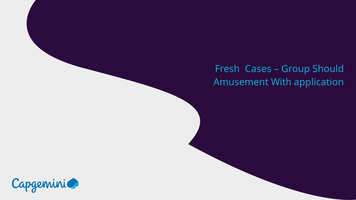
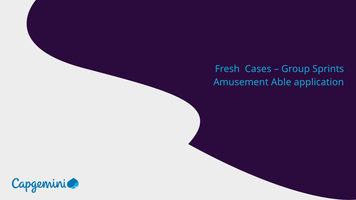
Should: Should -> Sprints (328, 69)
With: With -> Able (281, 82)
